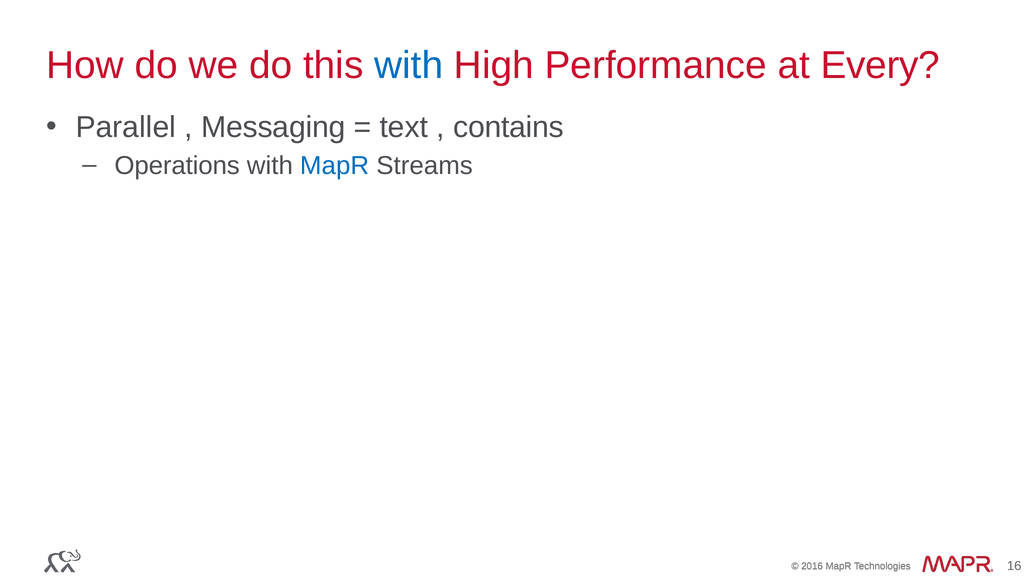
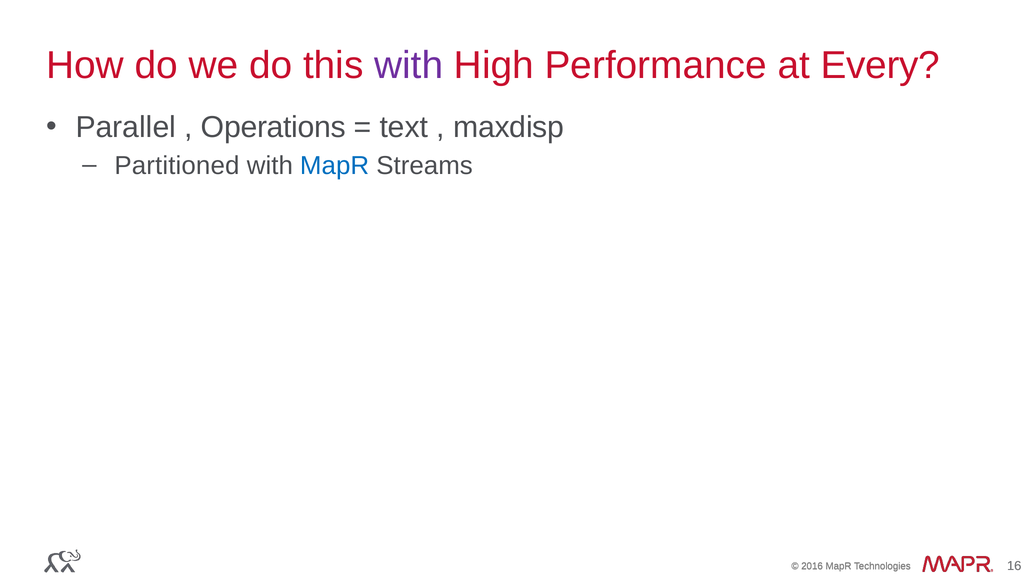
with colour: blue -> purple (409, 65)
Messaging: Messaging -> Operations (273, 127)
contains: contains -> maxdisp (509, 127)
Operations: Operations -> Partitioned (177, 166)
